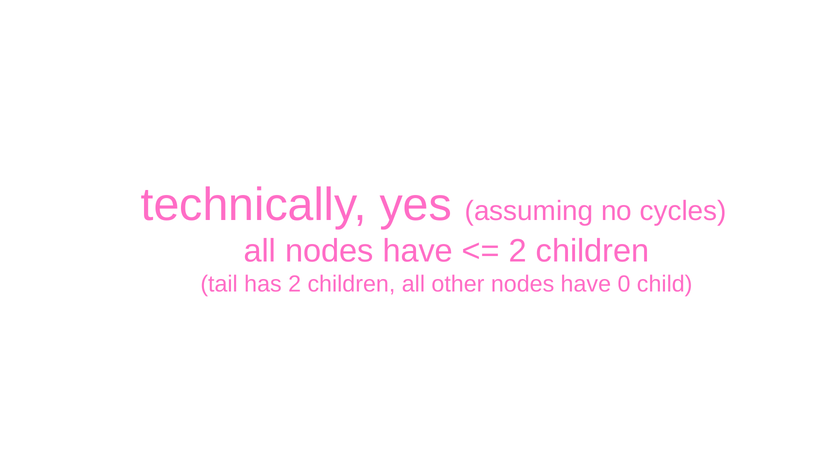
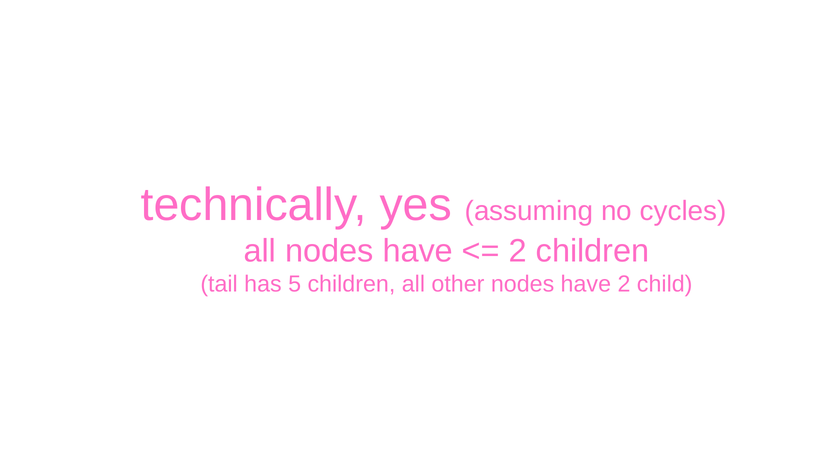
has 2: 2 -> 5 (295, 284)
have 0: 0 -> 2 (624, 284)
